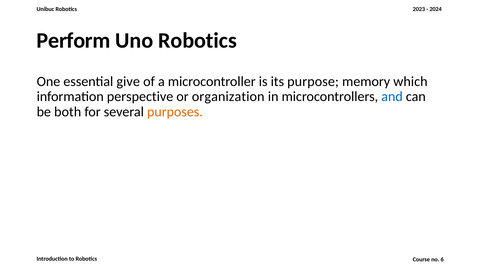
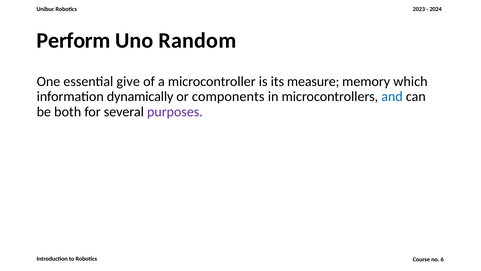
Uno Robotics: Robotics -> Random (197, 40)
purpose: purpose -> measure (313, 81)
perspective: perspective -> dynamically (140, 96)
organization: organization -> components (228, 96)
purposes colour: orange -> purple (175, 112)
